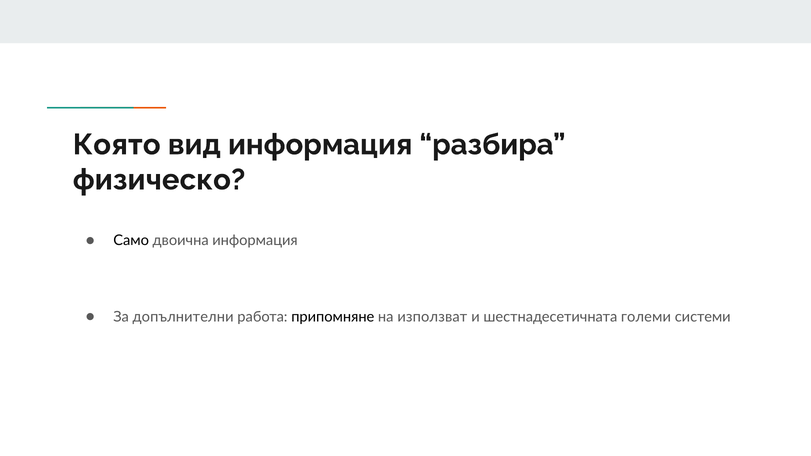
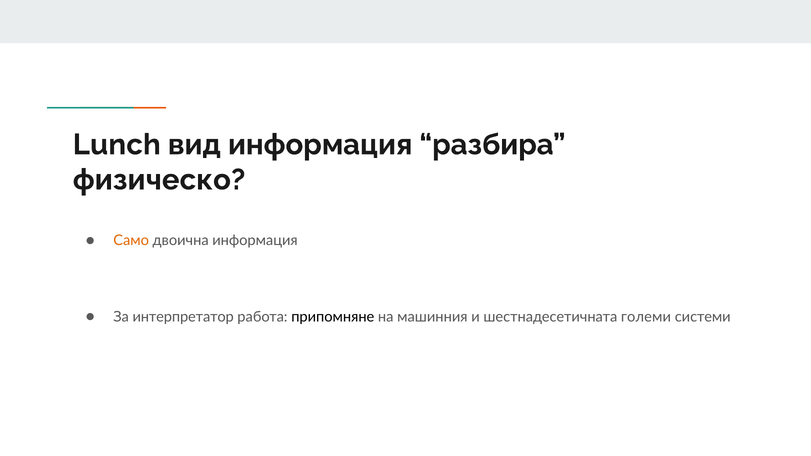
Която: Която -> Lunch (117, 145)
Само colour: black -> orange (131, 241)
допълнителни: допълнителни -> интерпретатор (183, 317)
използват: използват -> машинния (432, 317)
